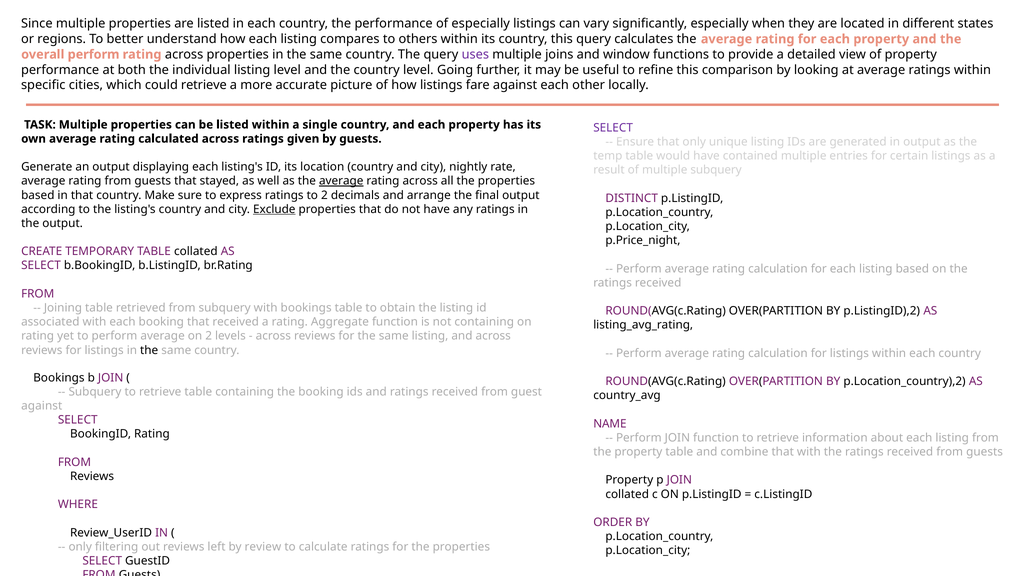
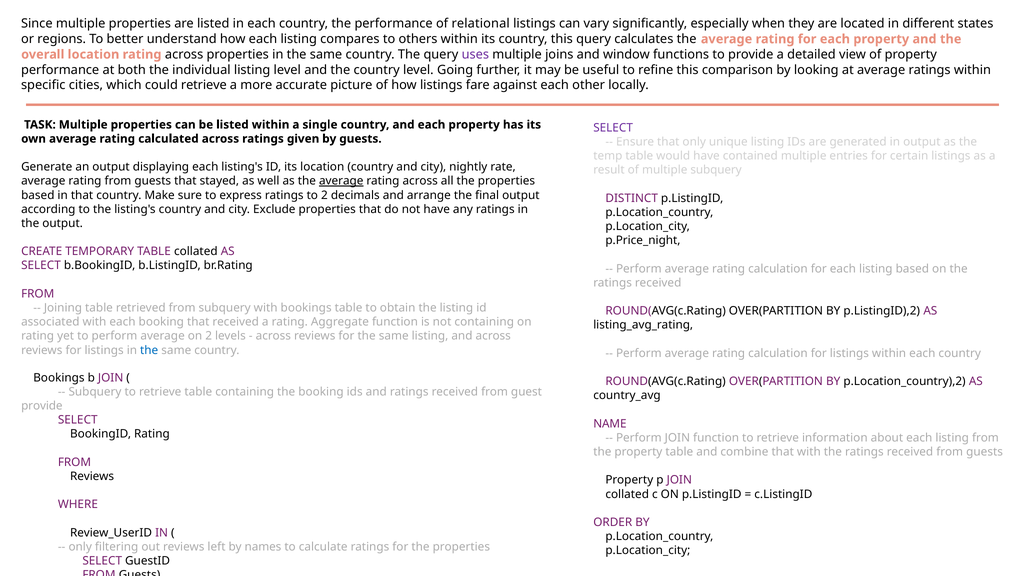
of especially: especially -> relational (481, 24)
overall perform: perform -> location (94, 54)
Exclude underline: present -> none (274, 209)
the colour: black -> blue (149, 350)
against: against -> provide (42, 406)
review: review -> names (263, 547)
